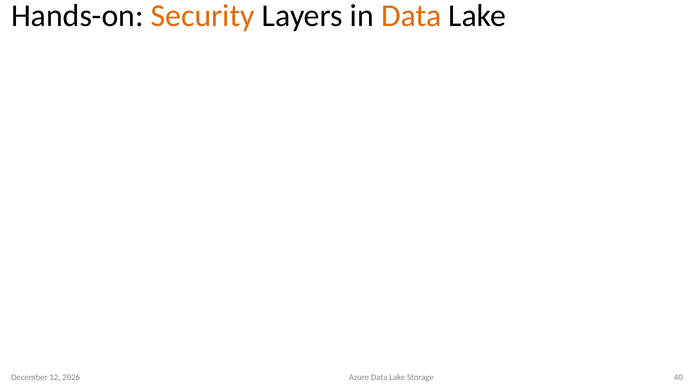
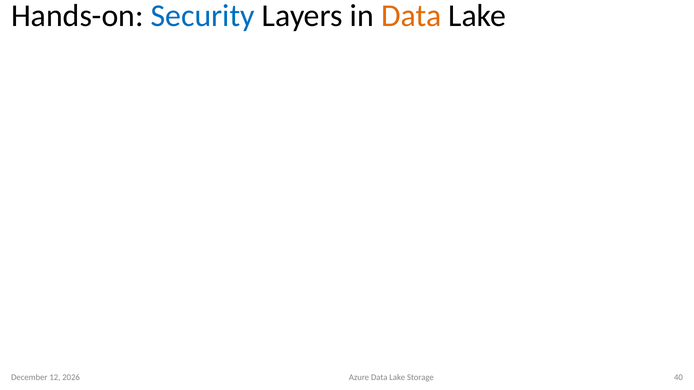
Security colour: orange -> blue (203, 16)
